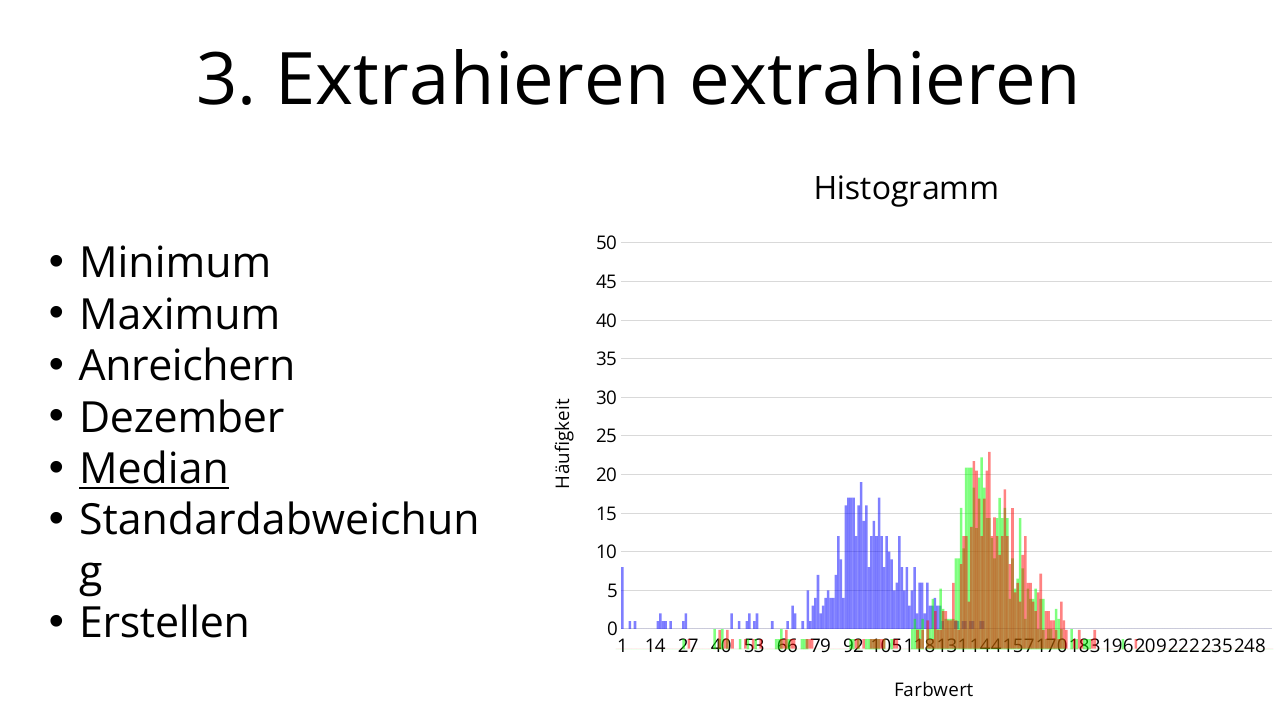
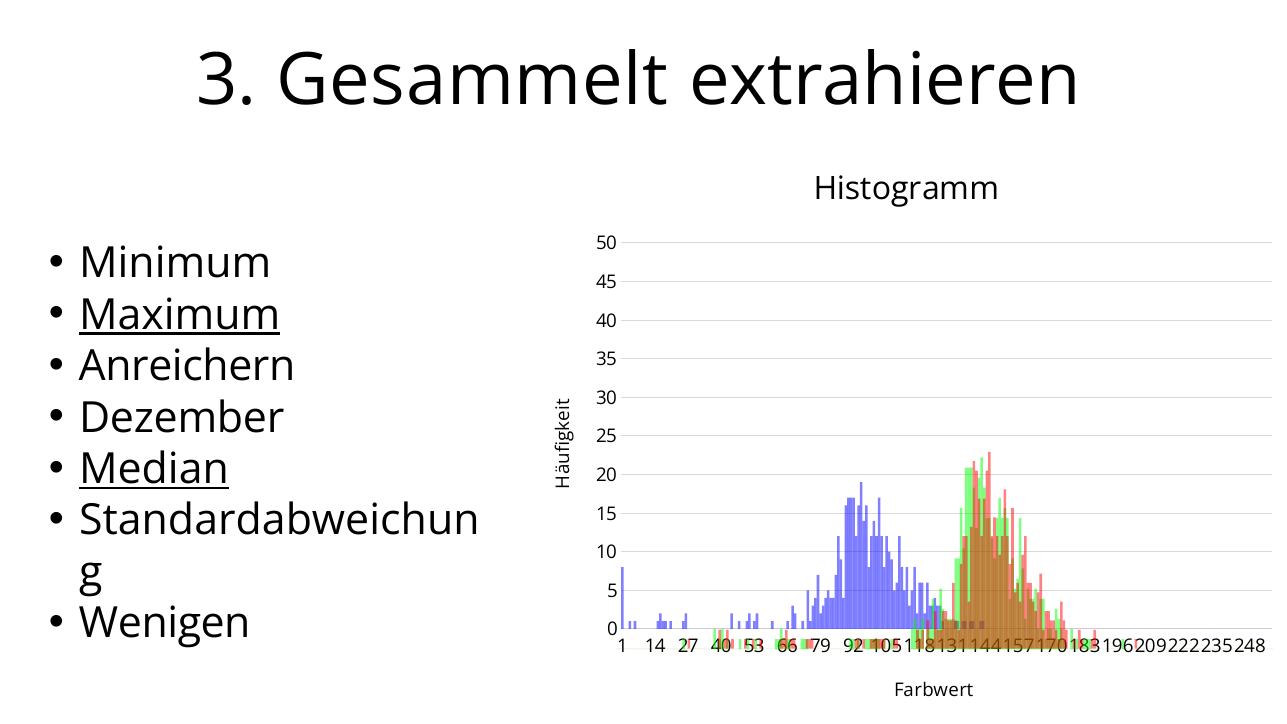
3 Extrahieren: Extrahieren -> Gesammelt (472, 80)
Maximum underline: none -> present (180, 315)
Erstellen: Erstellen -> Wenigen (165, 624)
